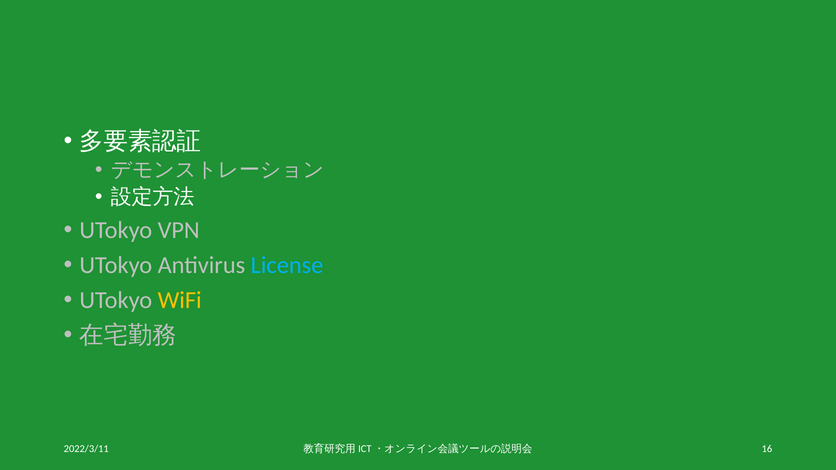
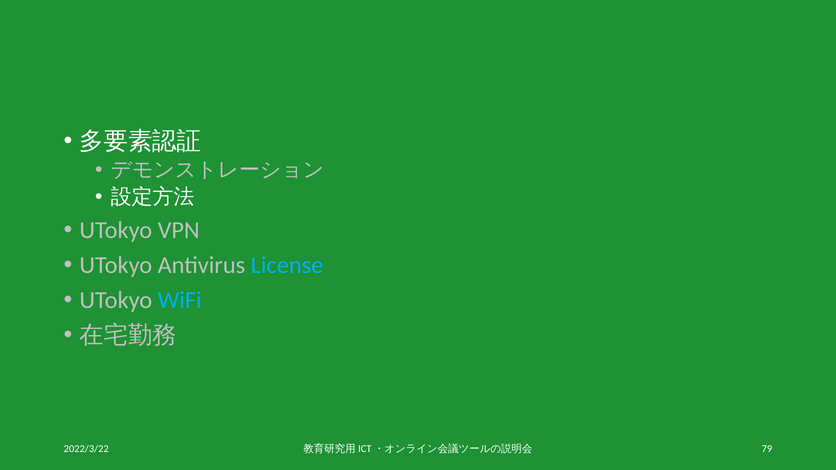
WiFi colour: yellow -> light blue (180, 300)
2022/3/11: 2022/3/11 -> 2022/3/22 (86, 449)
16: 16 -> 79 (767, 449)
